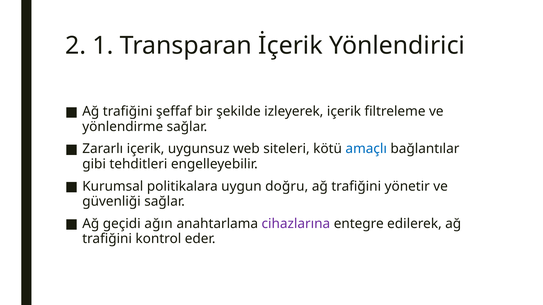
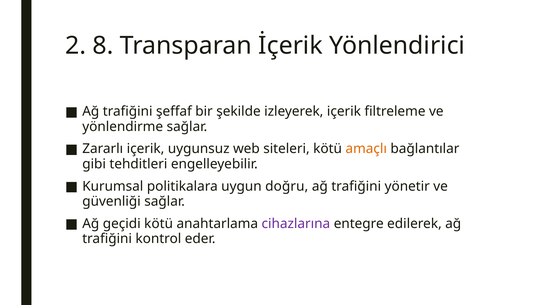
1: 1 -> 8 (103, 46)
amaçlı colour: blue -> orange (366, 149)
geçidi ağın: ağın -> kötü (159, 224)
